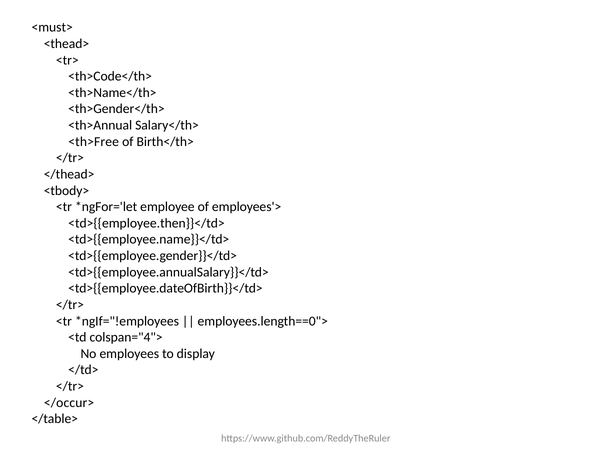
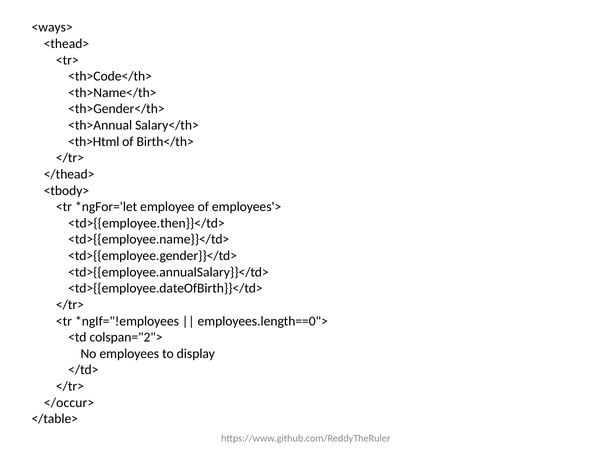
<must>: <must> -> <ways> (52, 27)
<th>Free: <th>Free -> <th>Html (94, 142)
colspan="4">: colspan="4"> -> colspan="2"> (126, 337)
